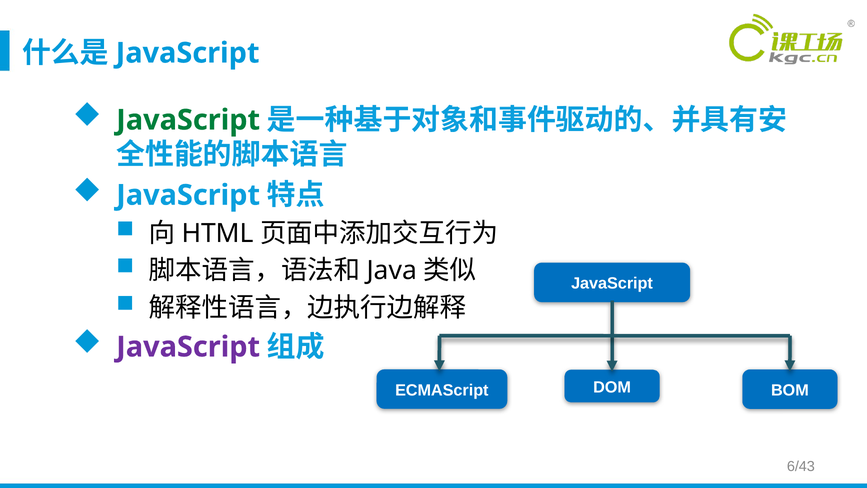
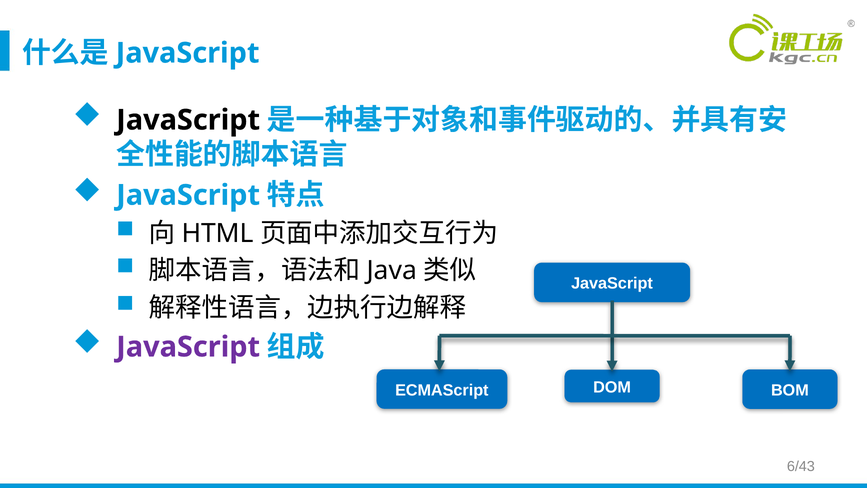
JavaScript colour: green -> black (188, 120)
